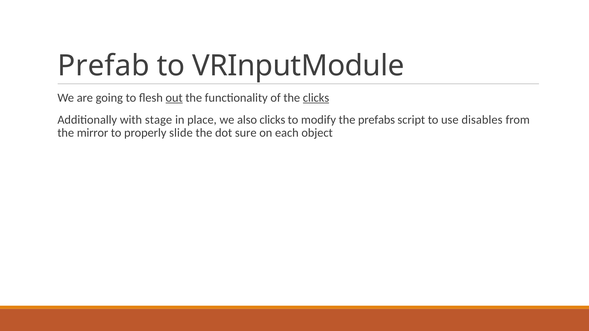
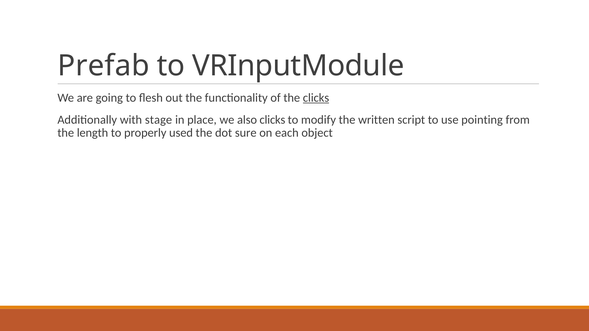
out underline: present -> none (174, 98)
prefabs: prefabs -> written (376, 120)
disables: disables -> pointing (482, 120)
mirror: mirror -> length (93, 133)
slide: slide -> used (181, 133)
